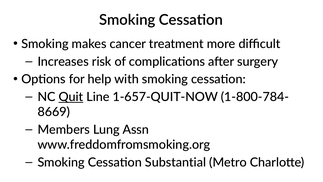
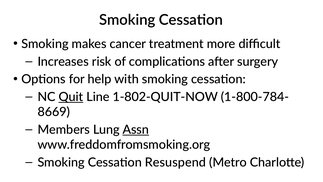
1-657-QUIT-NOW: 1-657-QUIT-NOW -> 1-802-QUIT-NOW (165, 97)
Assn underline: none -> present (136, 129)
Substantial: Substantial -> Resuspend (175, 162)
